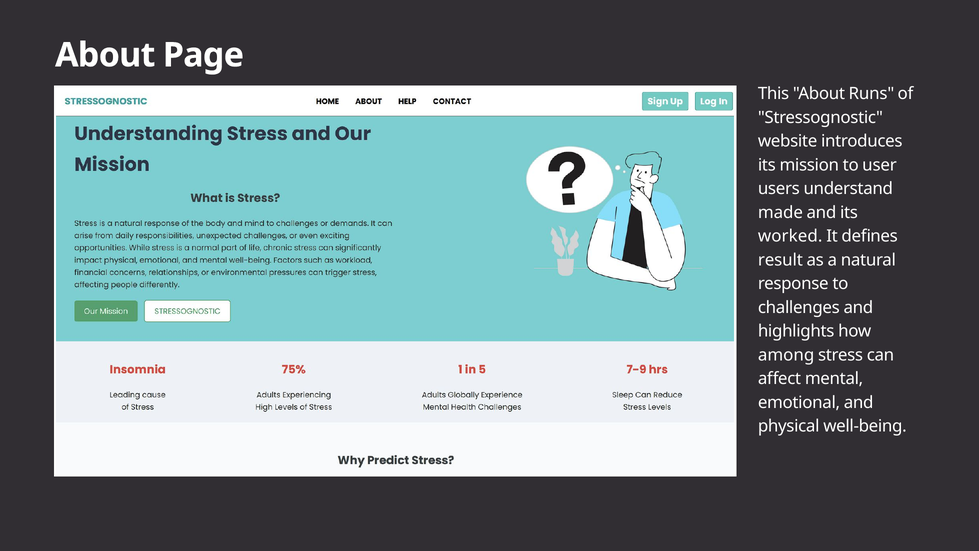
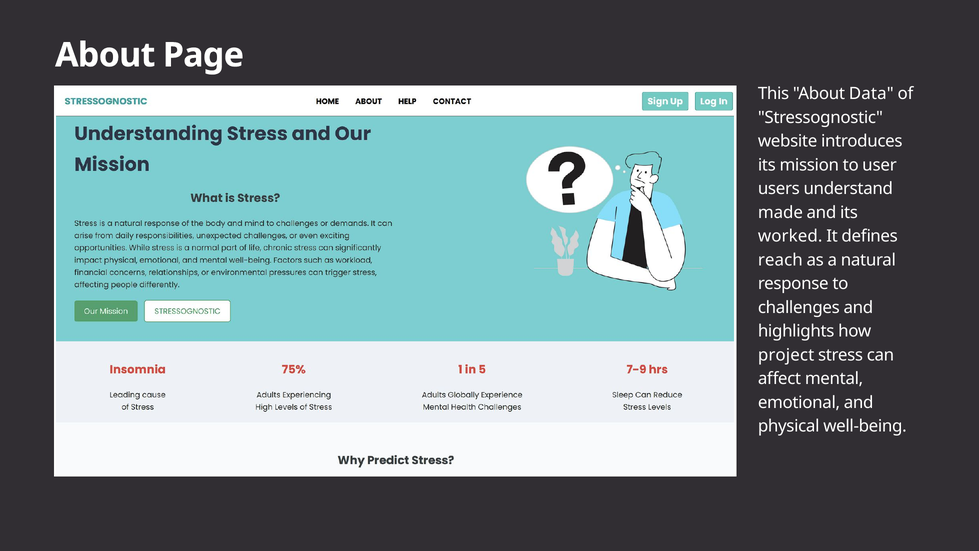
Runs: Runs -> Data (871, 94)
result: result -> reach (780, 260)
among: among -> project (786, 355)
